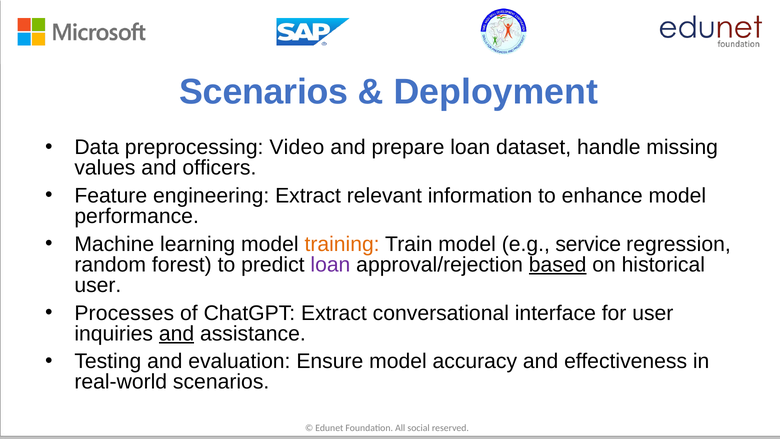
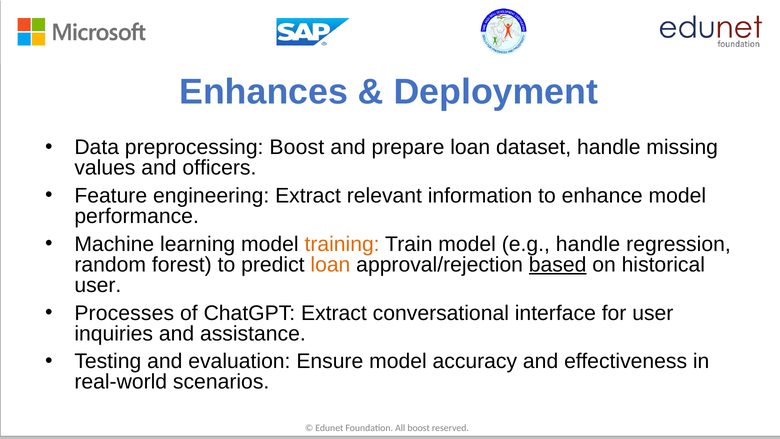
Scenarios: Scenarios -> Enhances (264, 92)
preprocessing Video: Video -> Boost (297, 147)
e.g service: service -> handle (588, 244)
loan colour: purple -> orange (330, 265)
and underline: present -> none (177, 333)
All social: social -> boost (419, 428)
